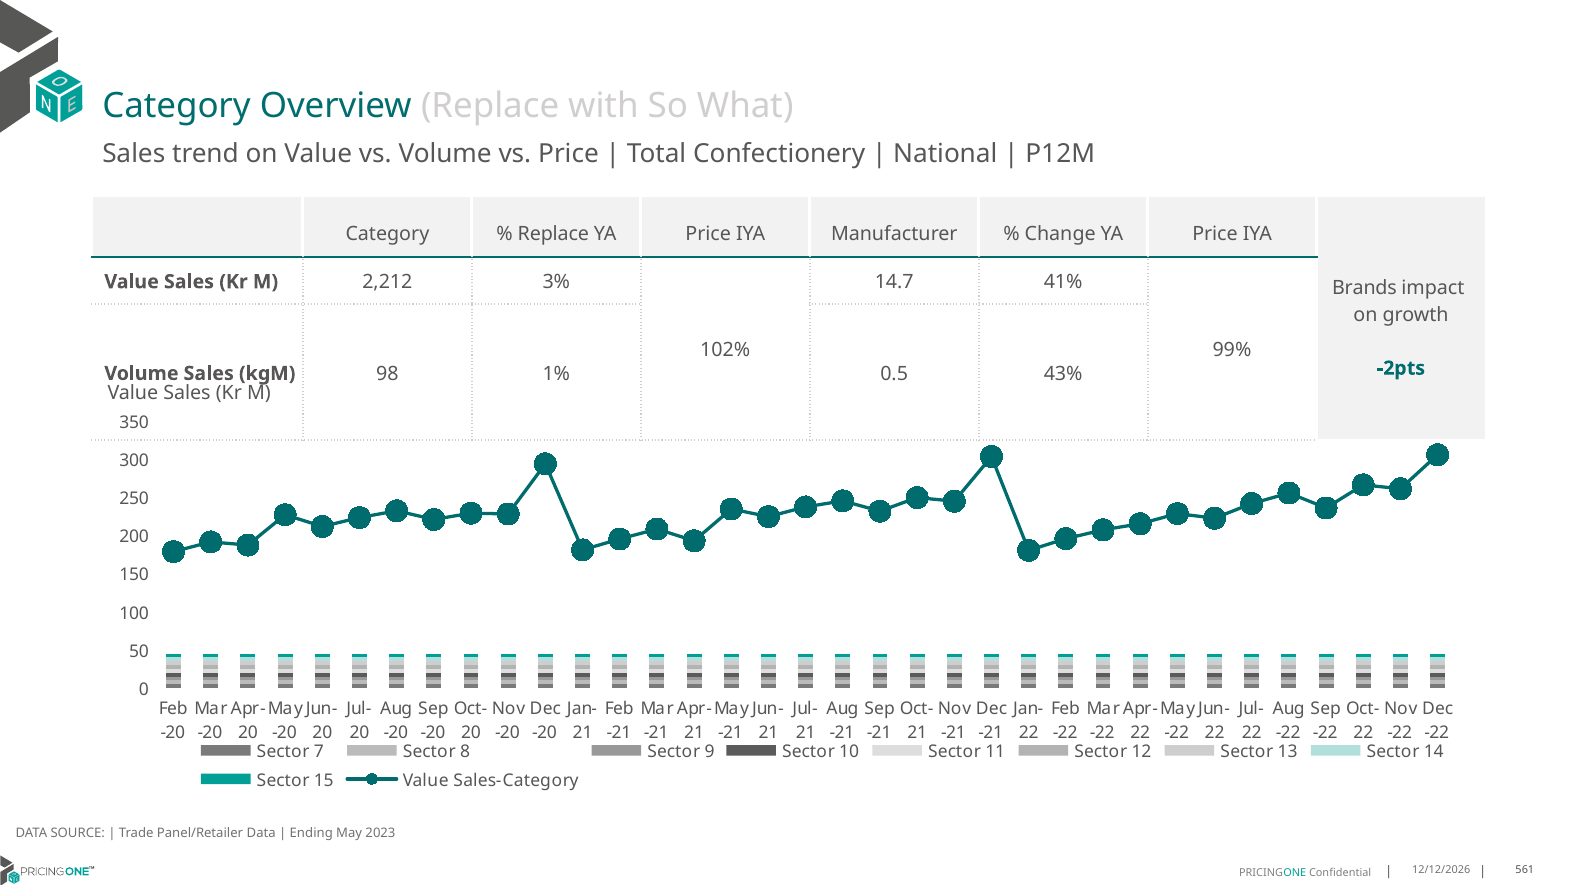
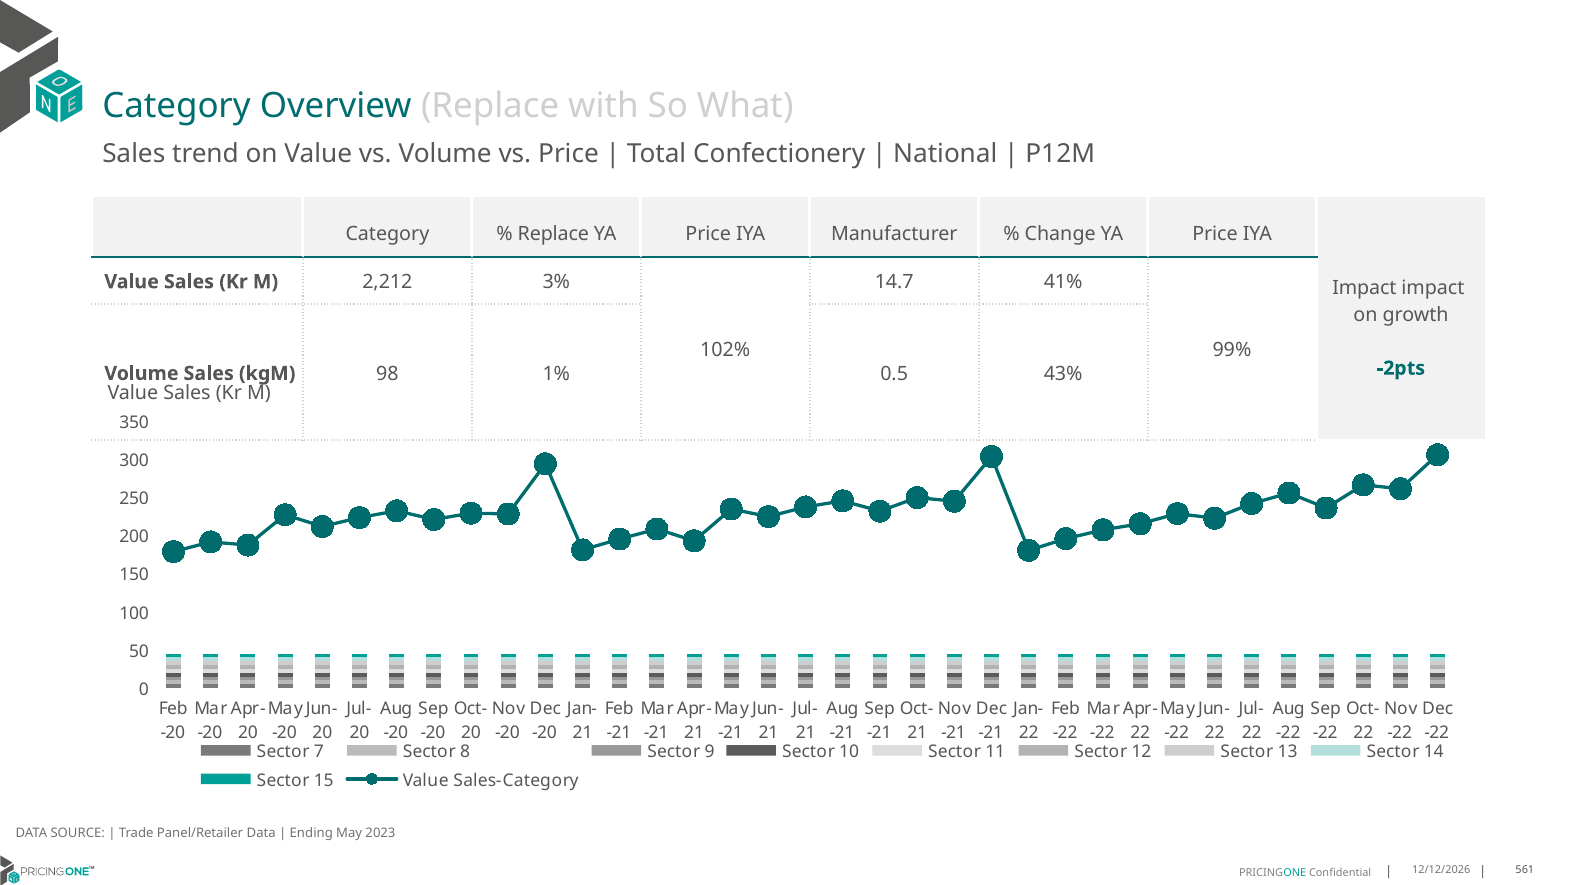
Brands: Brands -> Impact (1364, 288)
